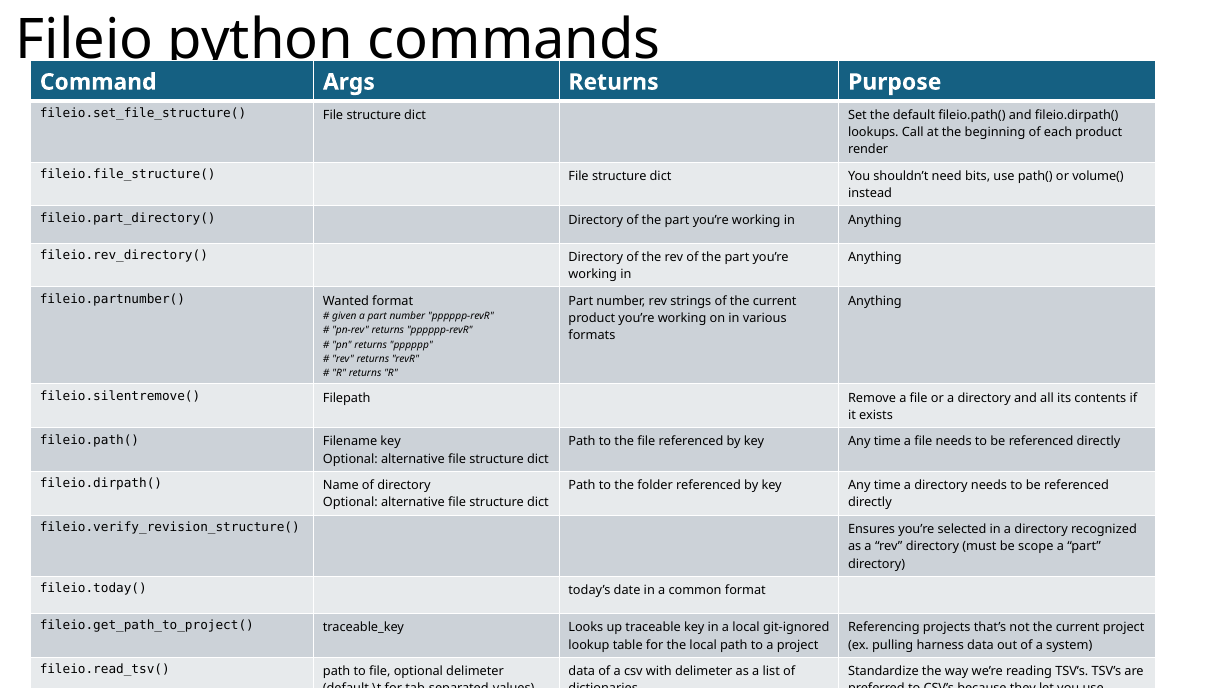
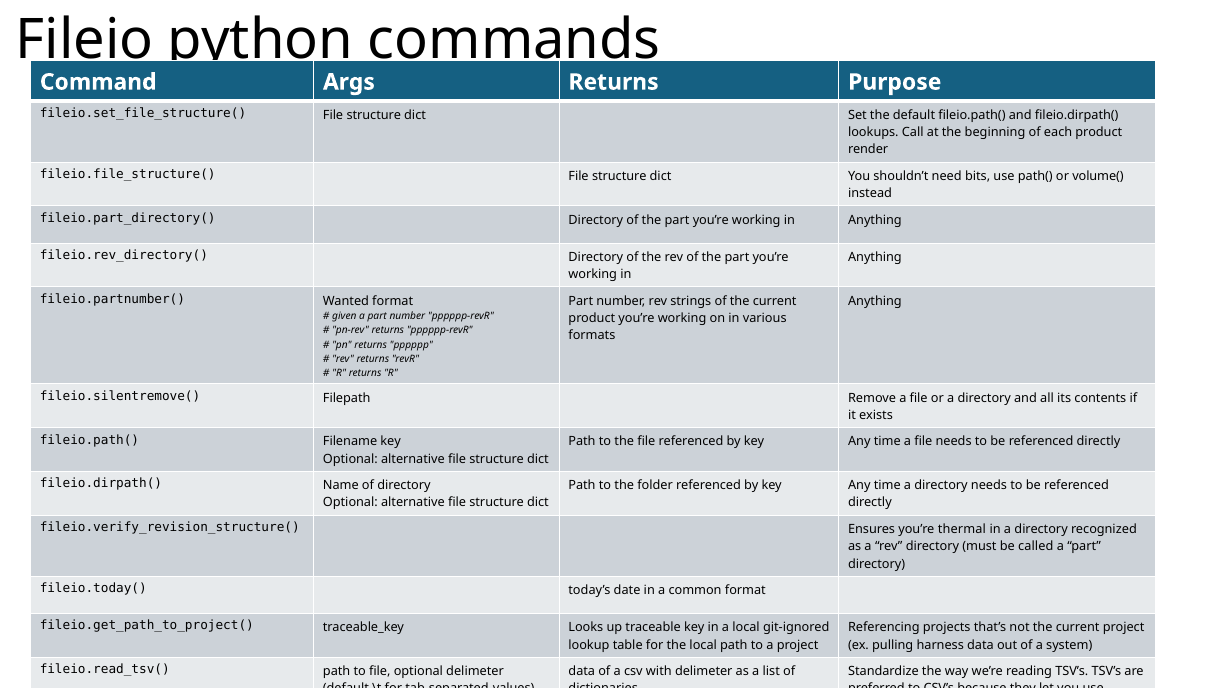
selected: selected -> thermal (962, 529)
scope: scope -> called (1036, 547)
